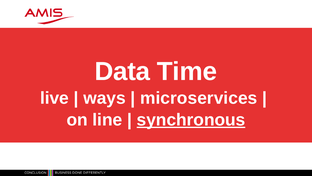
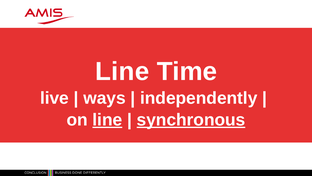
Data: Data -> Line (122, 71)
microservices: microservices -> independently (199, 98)
line underline: none -> present (107, 120)
